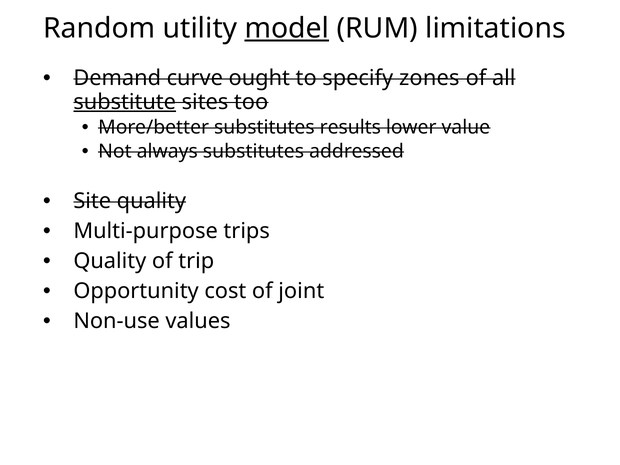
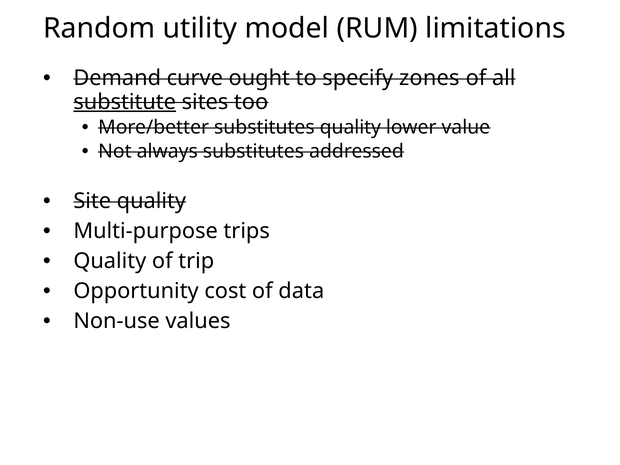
model underline: present -> none (287, 28)
substitutes results: results -> quality (350, 127)
joint: joint -> data (301, 291)
